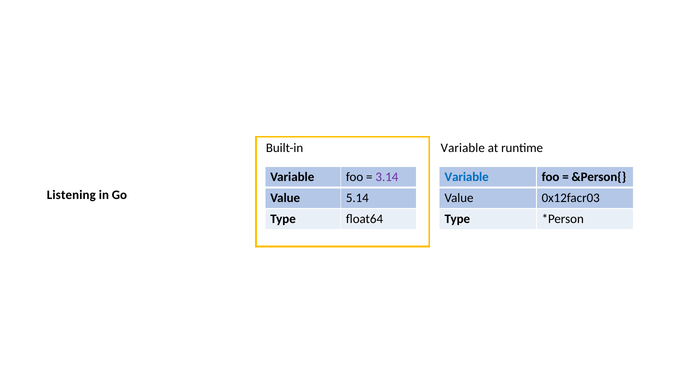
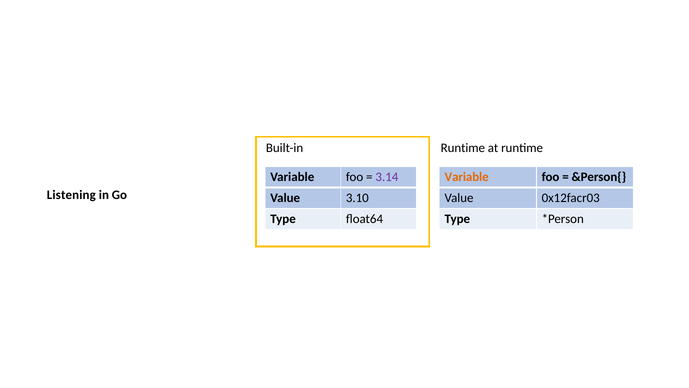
Built-in Variable: Variable -> Runtime (463, 148)
Variable colour: blue -> orange (467, 177)
5.14: 5.14 -> 3.10 (357, 198)
